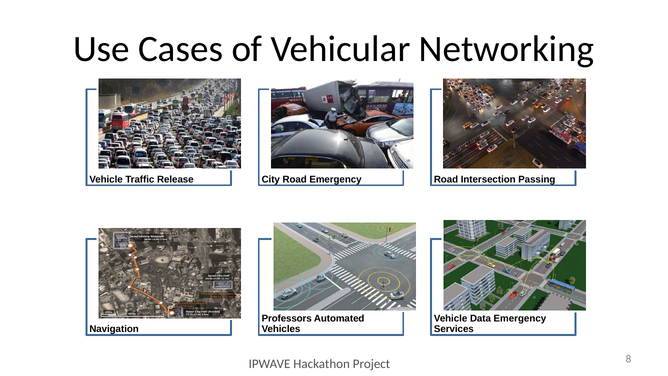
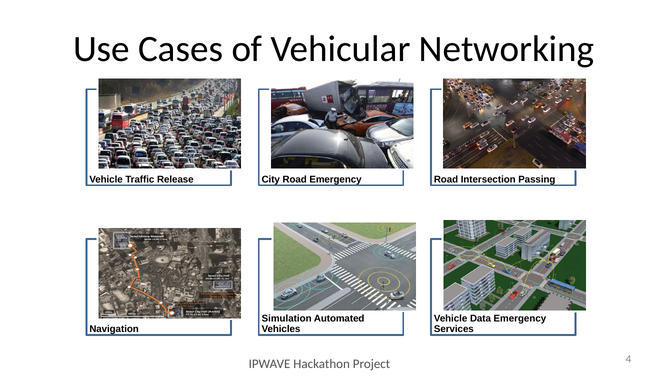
Professors: Professors -> Simulation (287, 318)
8: 8 -> 4 (628, 359)
